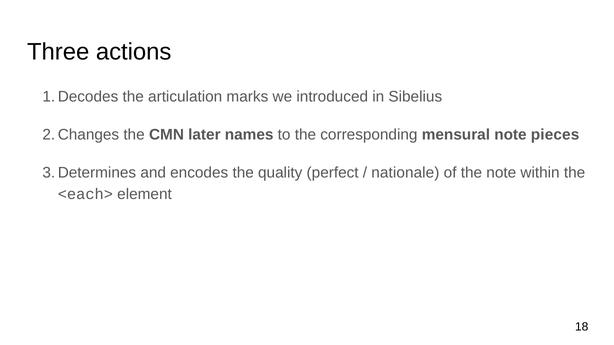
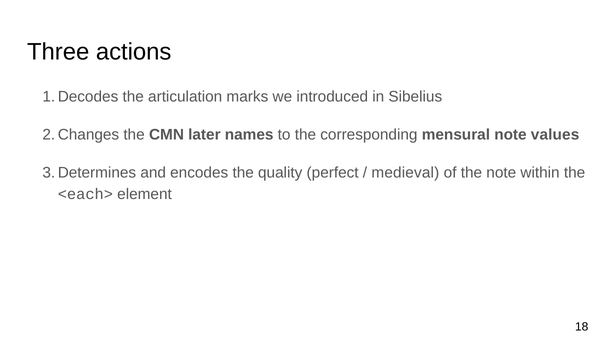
pieces: pieces -> values (555, 135)
nationale: nationale -> medieval (405, 173)
